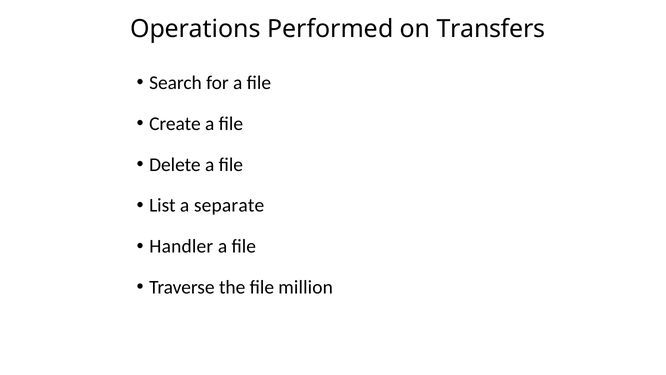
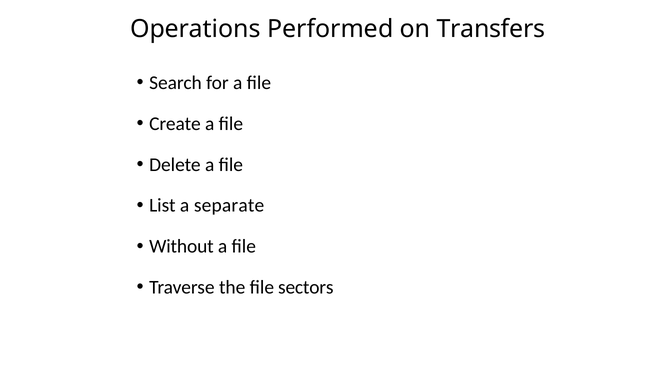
Handler: Handler -> Without (181, 246)
million: million -> sectors (306, 287)
